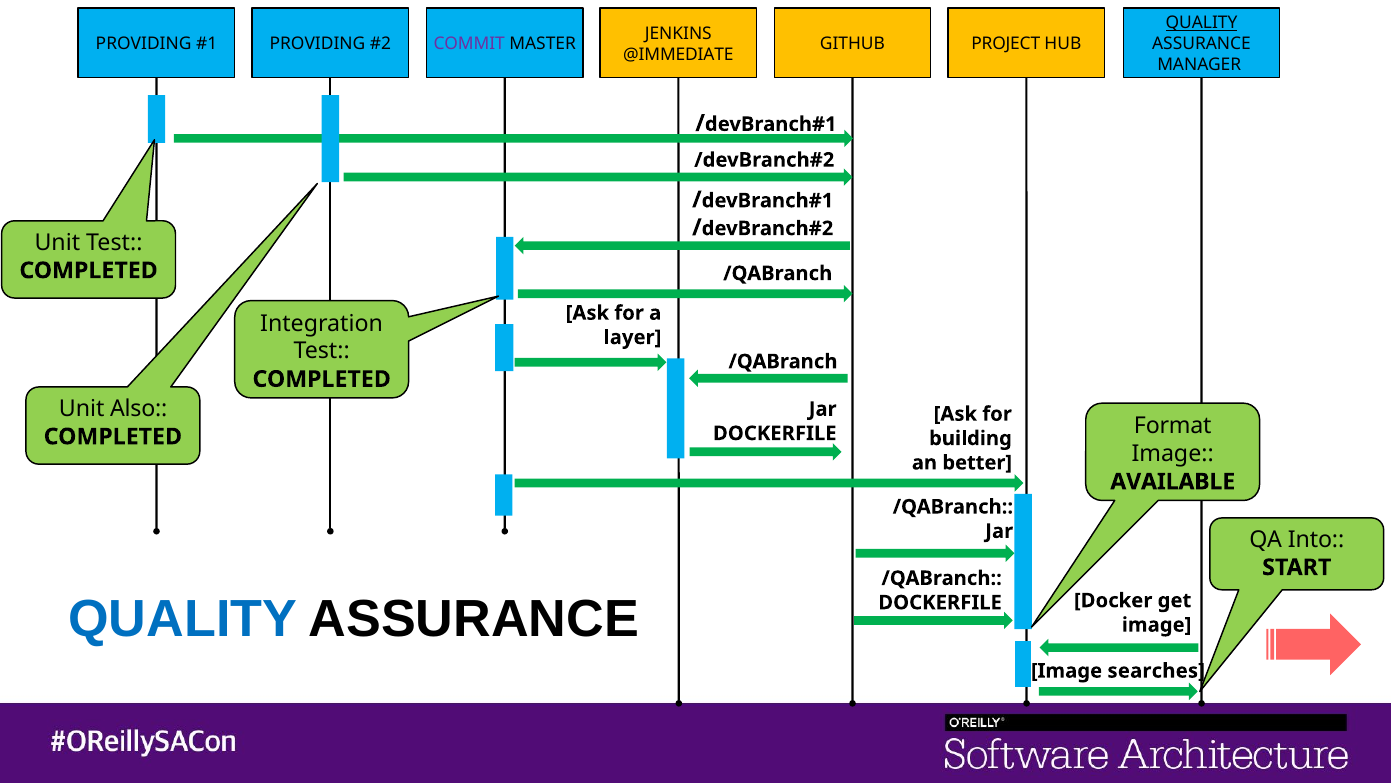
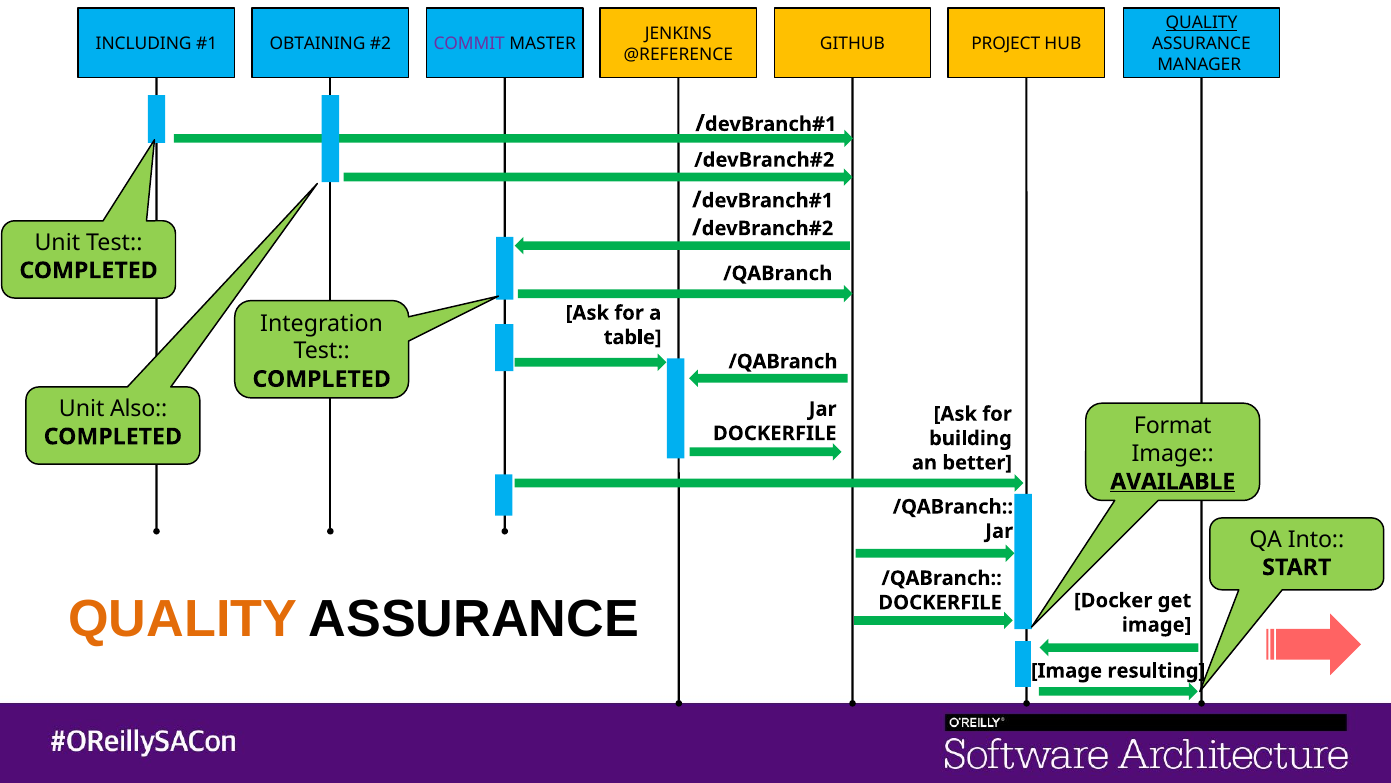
PROVIDING: PROVIDING -> INCLUDING (144, 44)
PROVIDING: PROVIDING -> OBTAINING (318, 44)
@IMMEDIATE: @IMMEDIATE -> @REFERENCE (678, 54)
layer: layer -> table (633, 337)
AVAILABLE underline: none -> present (1173, 481)
QUALITY colour: blue -> orange (183, 619)
searches: searches -> resulting (1156, 670)
